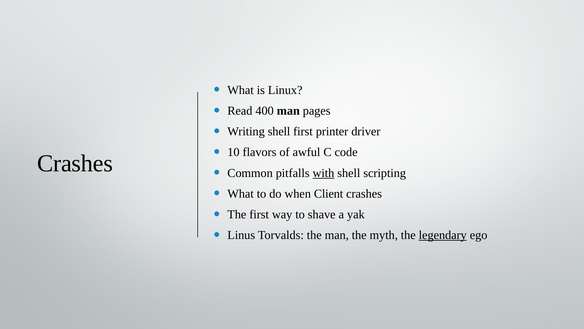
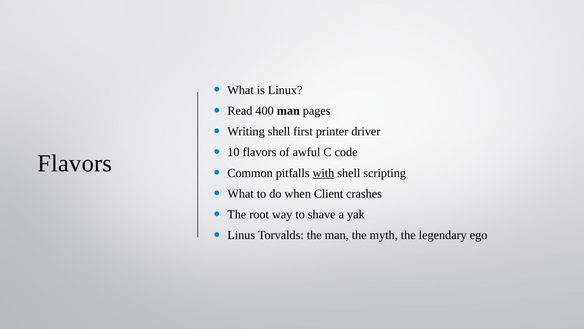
Crashes: Crashes -> Flavors (75, 163)
The first: first -> root (259, 214)
legendary underline: present -> none (443, 235)
